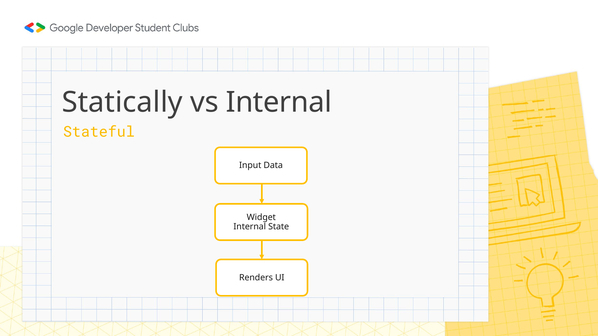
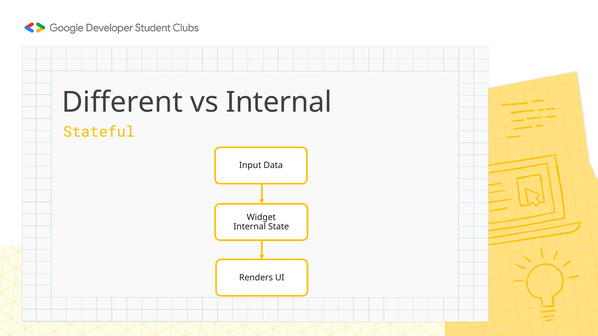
Statically: Statically -> Different (122, 102)
